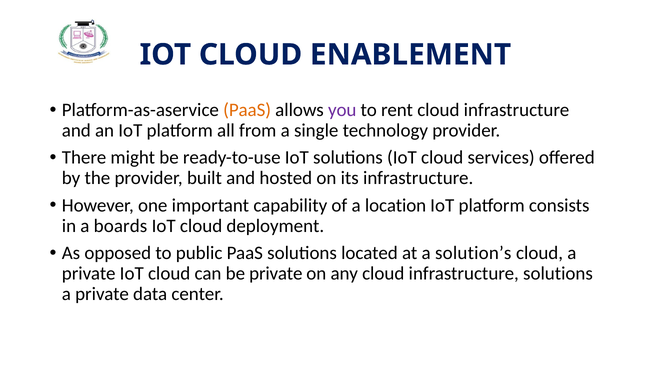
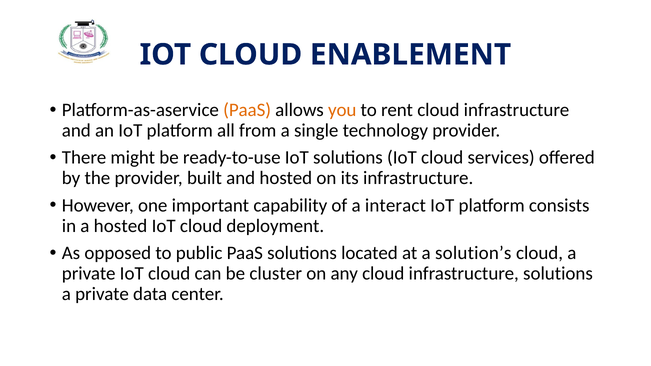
you colour: purple -> orange (342, 110)
location: location -> interact (395, 205)
a boards: boards -> hosted (121, 226)
be private: private -> cluster (276, 274)
